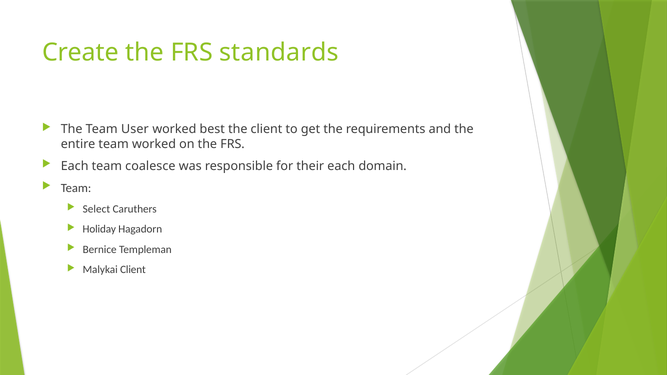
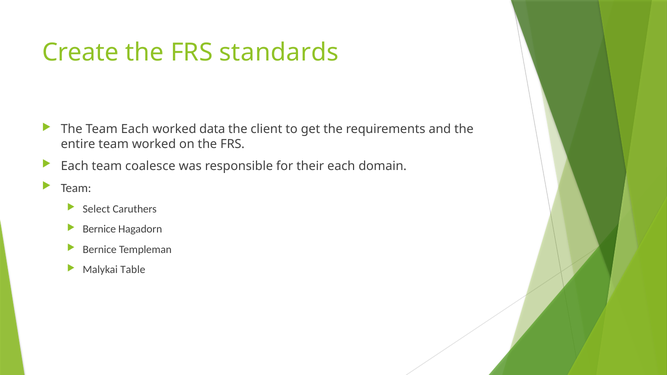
Team User: User -> Each (135, 129)
best: best -> data (212, 129)
Holiday: Holiday -> Bernice (99, 229)
Malykai Client: Client -> Table (133, 270)
